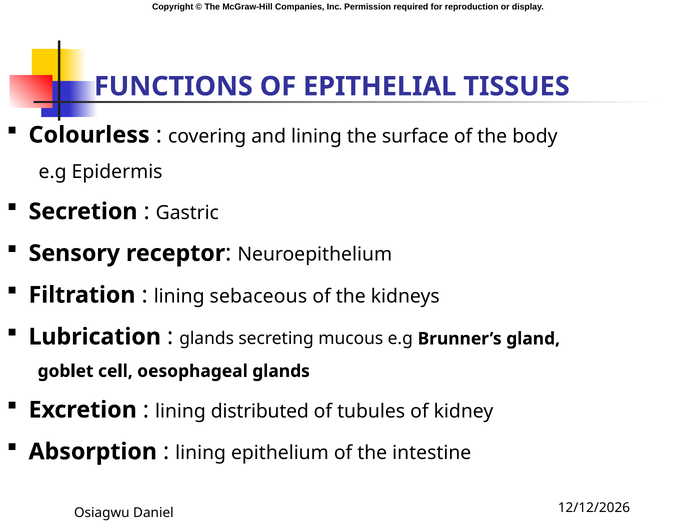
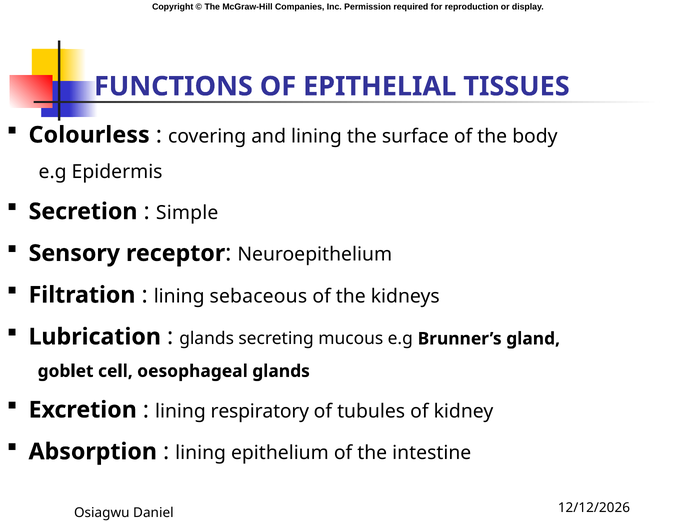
Gastric: Gastric -> Simple (187, 213)
distributed: distributed -> respiratory (260, 411)
